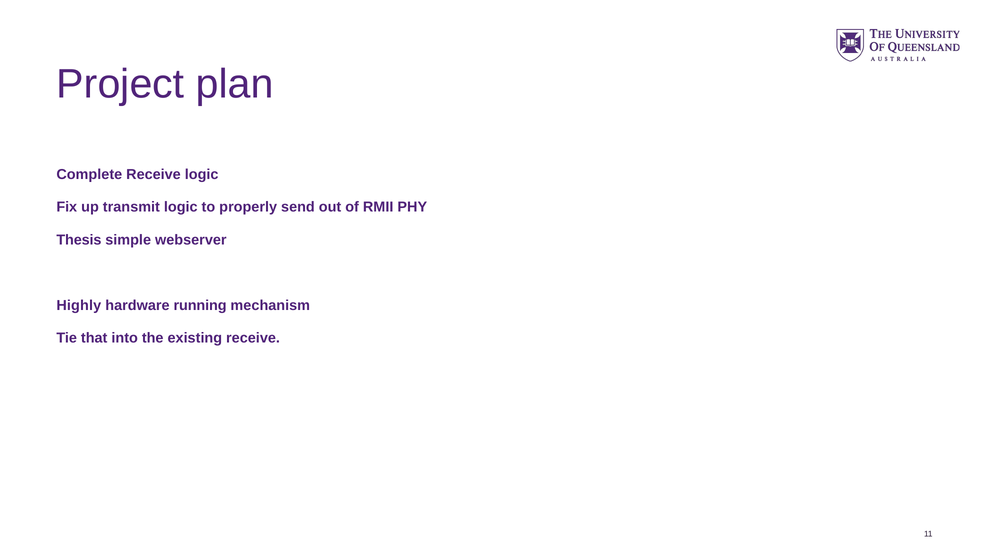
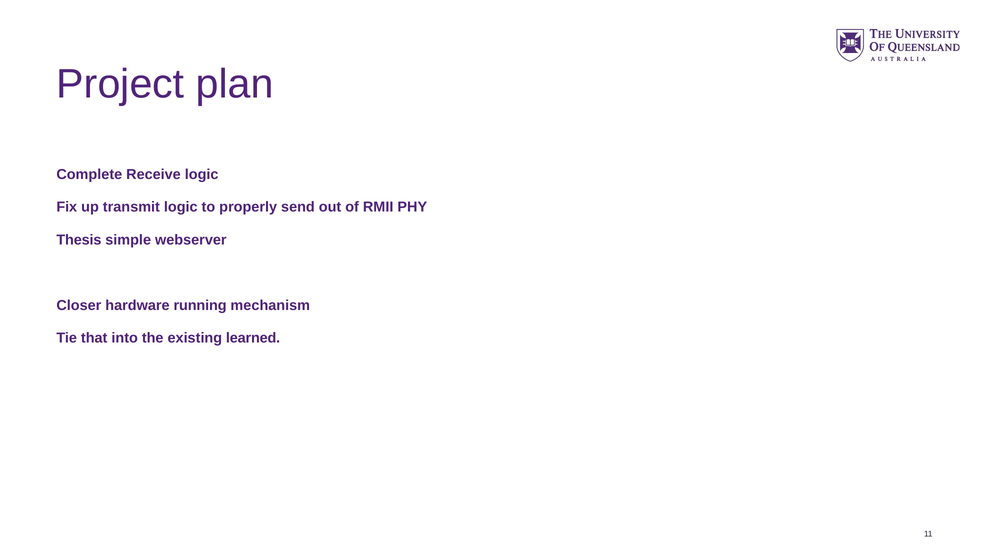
Highly: Highly -> Closer (79, 305)
existing receive: receive -> learned (253, 338)
